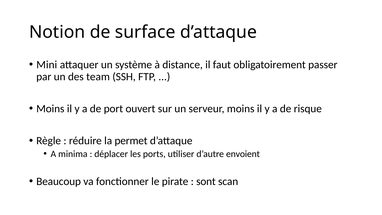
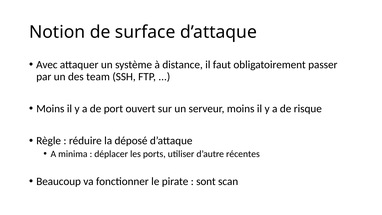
Mini: Mini -> Avec (47, 65)
permet: permet -> déposé (131, 141)
envoient: envoient -> récentes (243, 154)
